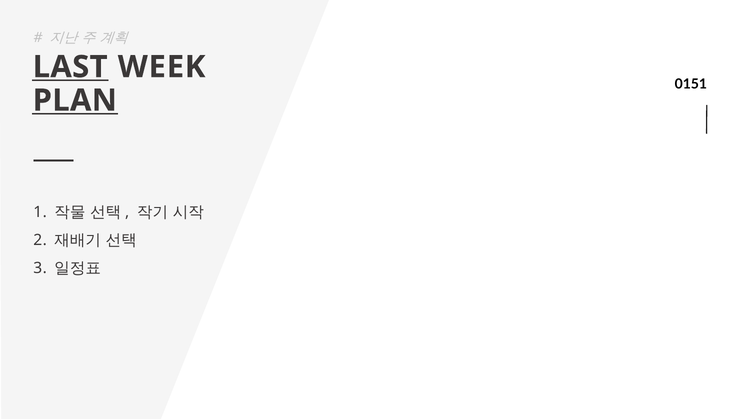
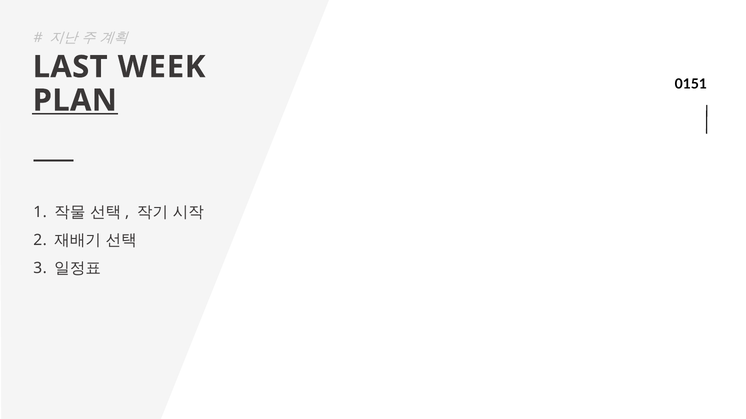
LAST underline: present -> none (70, 67)
